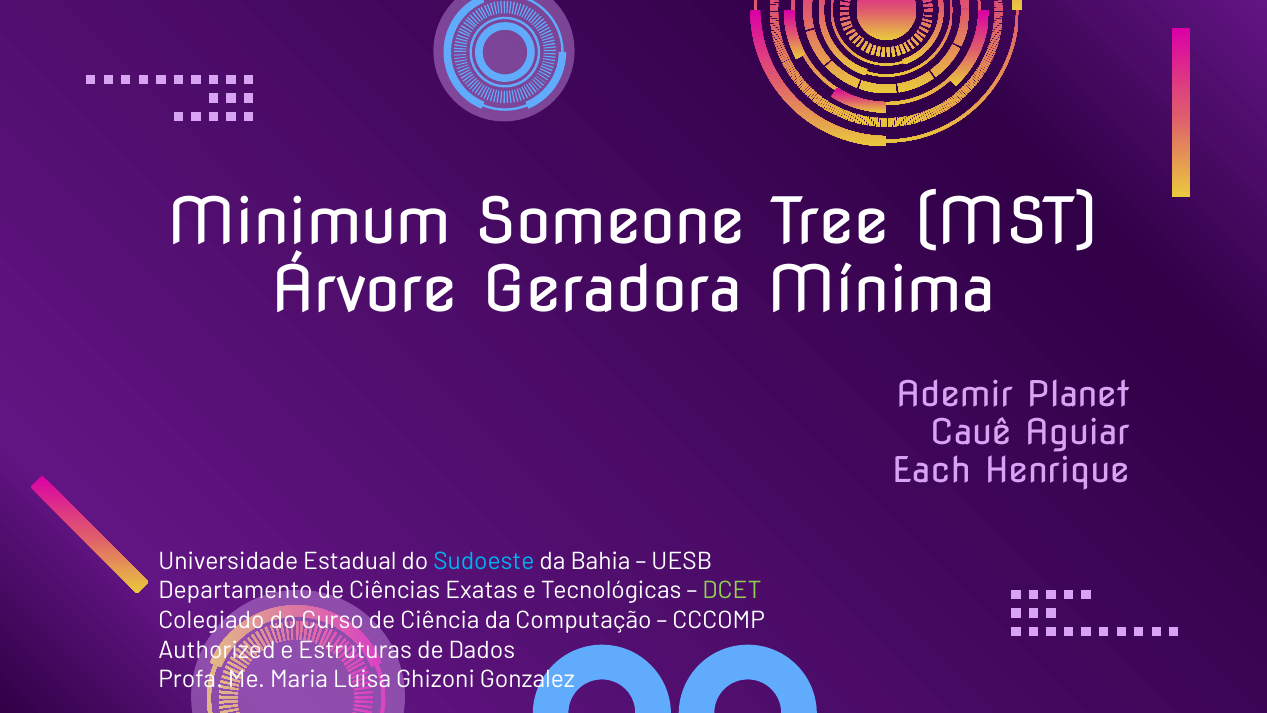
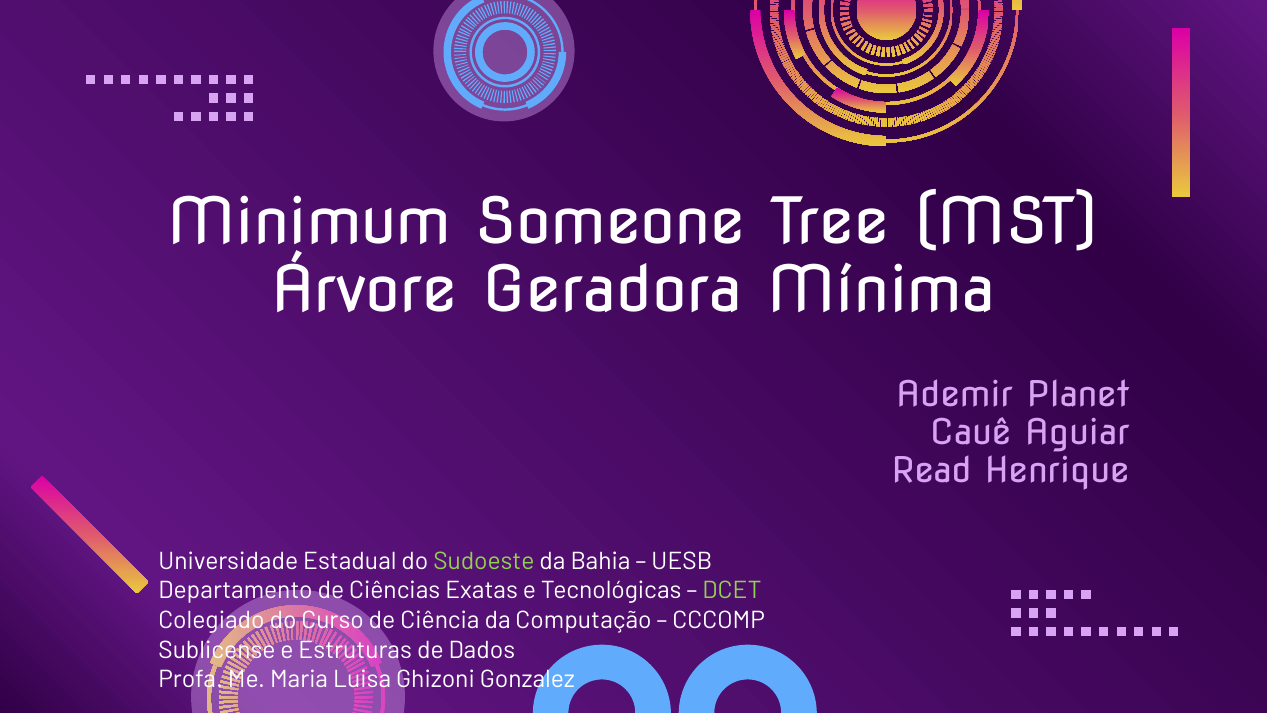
Each: Each -> Read (932, 471)
Sudoeste colour: light blue -> light green (484, 561)
Authorized: Authorized -> Sublicense (217, 650)
